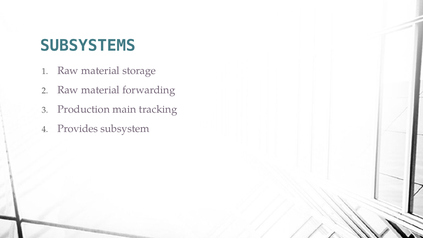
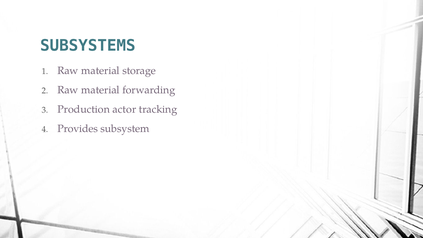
main: main -> actor (124, 109)
